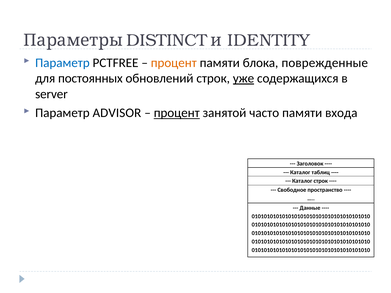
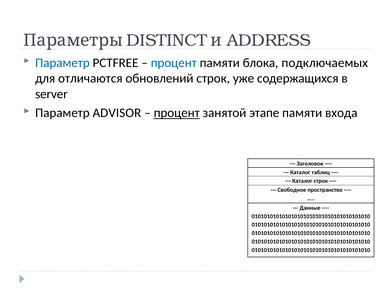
IDENTITY: IDENTITY -> ADDRESS (269, 40)
процент colour: orange -> blue (174, 63)
поврежденные: поврежденные -> подключаемых (325, 63)
постоянных: постоянных -> отличаются (90, 78)
уже underline: present -> none (244, 78)
часто: часто -> этапе (264, 113)
